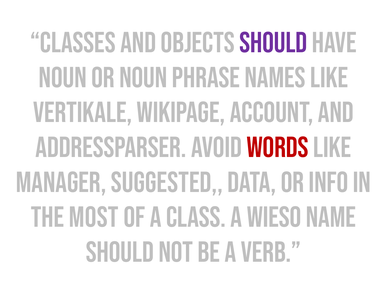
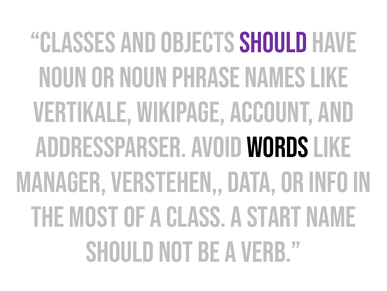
words colour: red -> black (278, 147)
Suggested: Suggested -> Verstehen (167, 182)
wieso: wieso -> start (274, 217)
